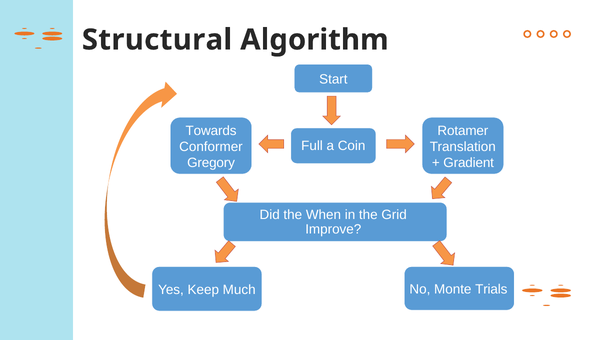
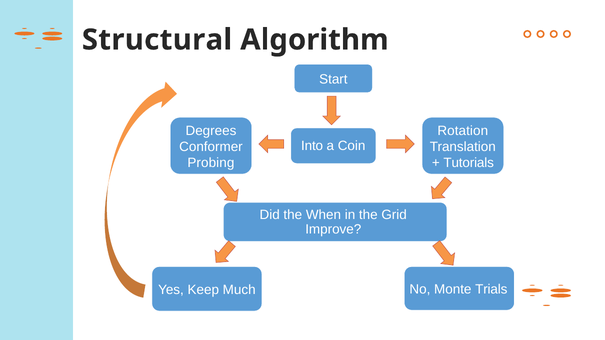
Towards: Towards -> Degrees (211, 131)
Rotamer: Rotamer -> Rotation (463, 131)
Full: Full -> Into (312, 146)
Gregory: Gregory -> Probing (211, 163)
Gradient: Gradient -> Tutorials (469, 163)
